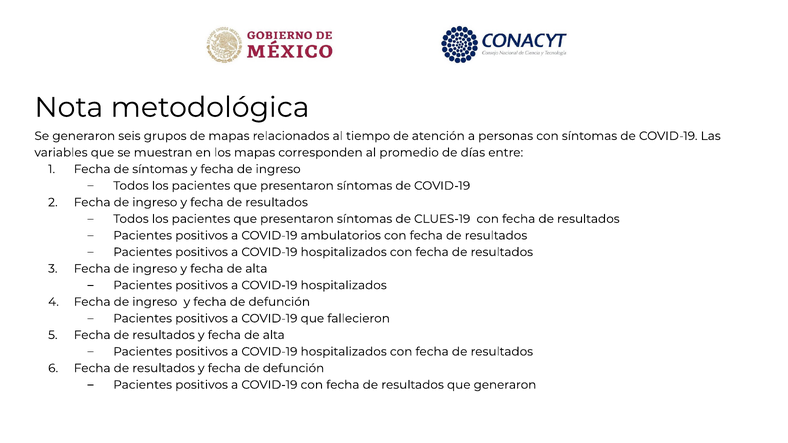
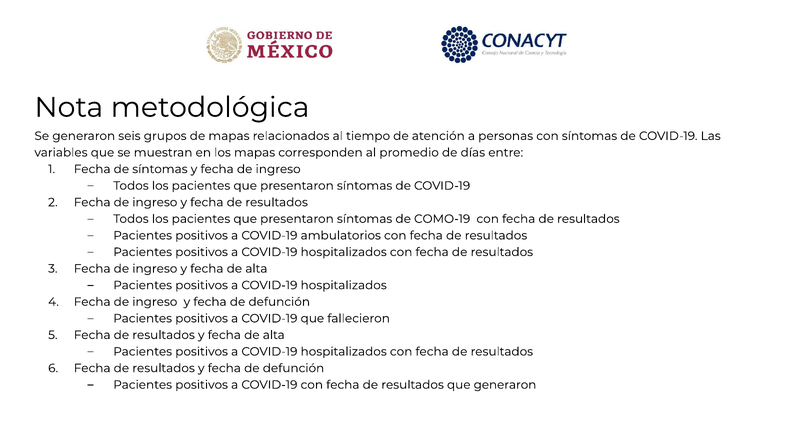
CLUES-19: CLUES-19 -> COMO-19 (442, 219)
